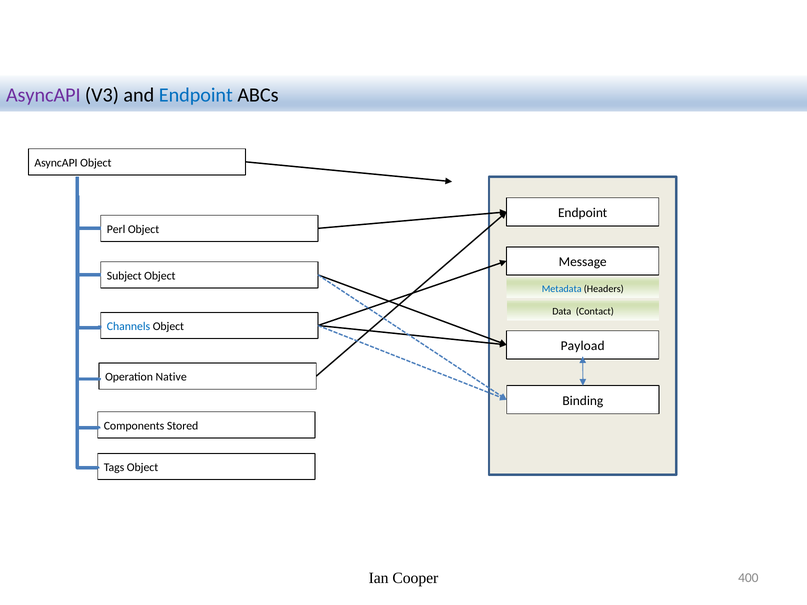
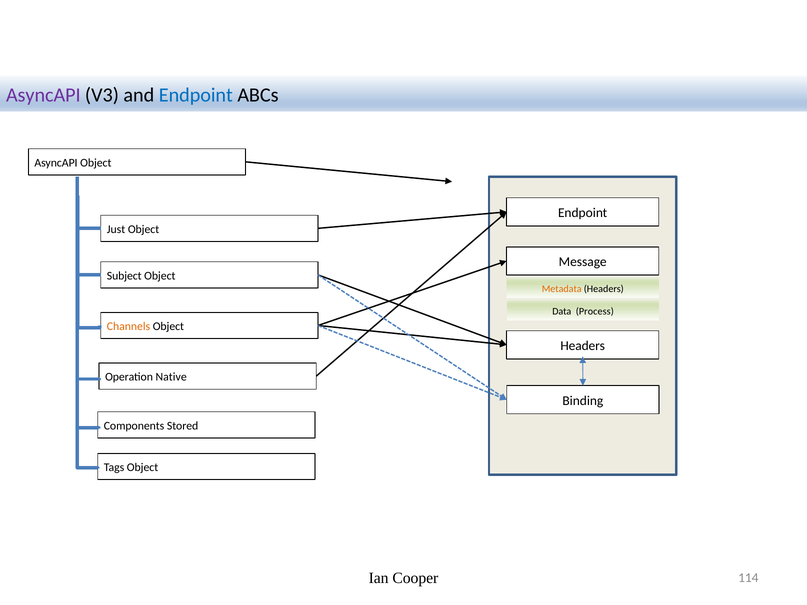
Perl: Perl -> Just (116, 229)
Metadata colour: blue -> orange (562, 289)
Contact: Contact -> Process (595, 311)
Channels colour: blue -> orange (128, 326)
Payload: Payload -> Headers (583, 346)
400: 400 -> 114 (748, 578)
